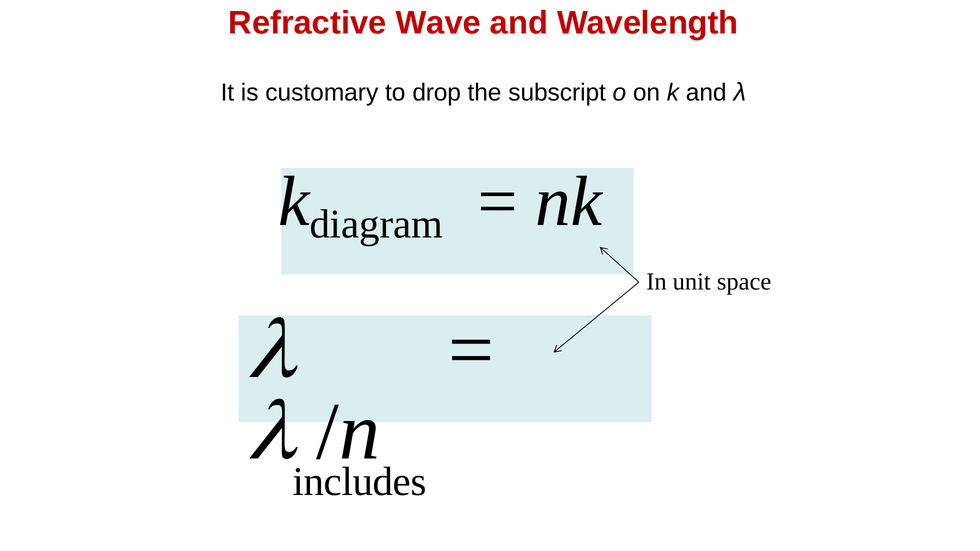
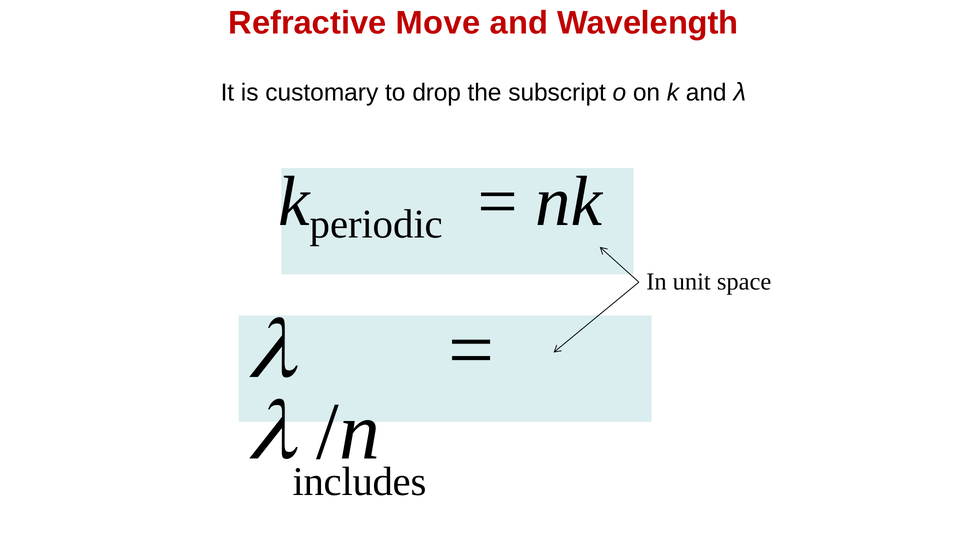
Wave: Wave -> Move (438, 23)
diagram: diagram -> periodic (376, 224)
